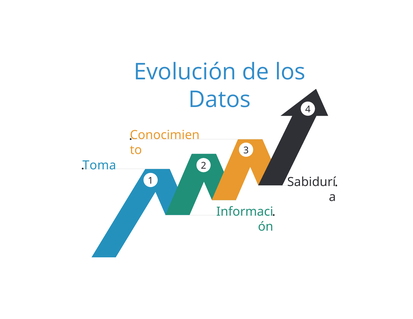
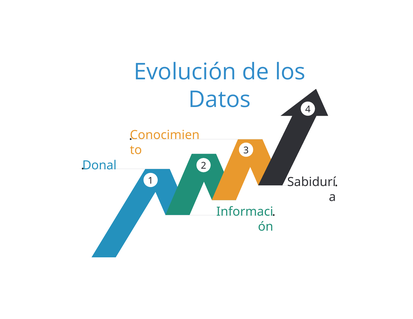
Toma: Toma -> Donal (99, 166)
